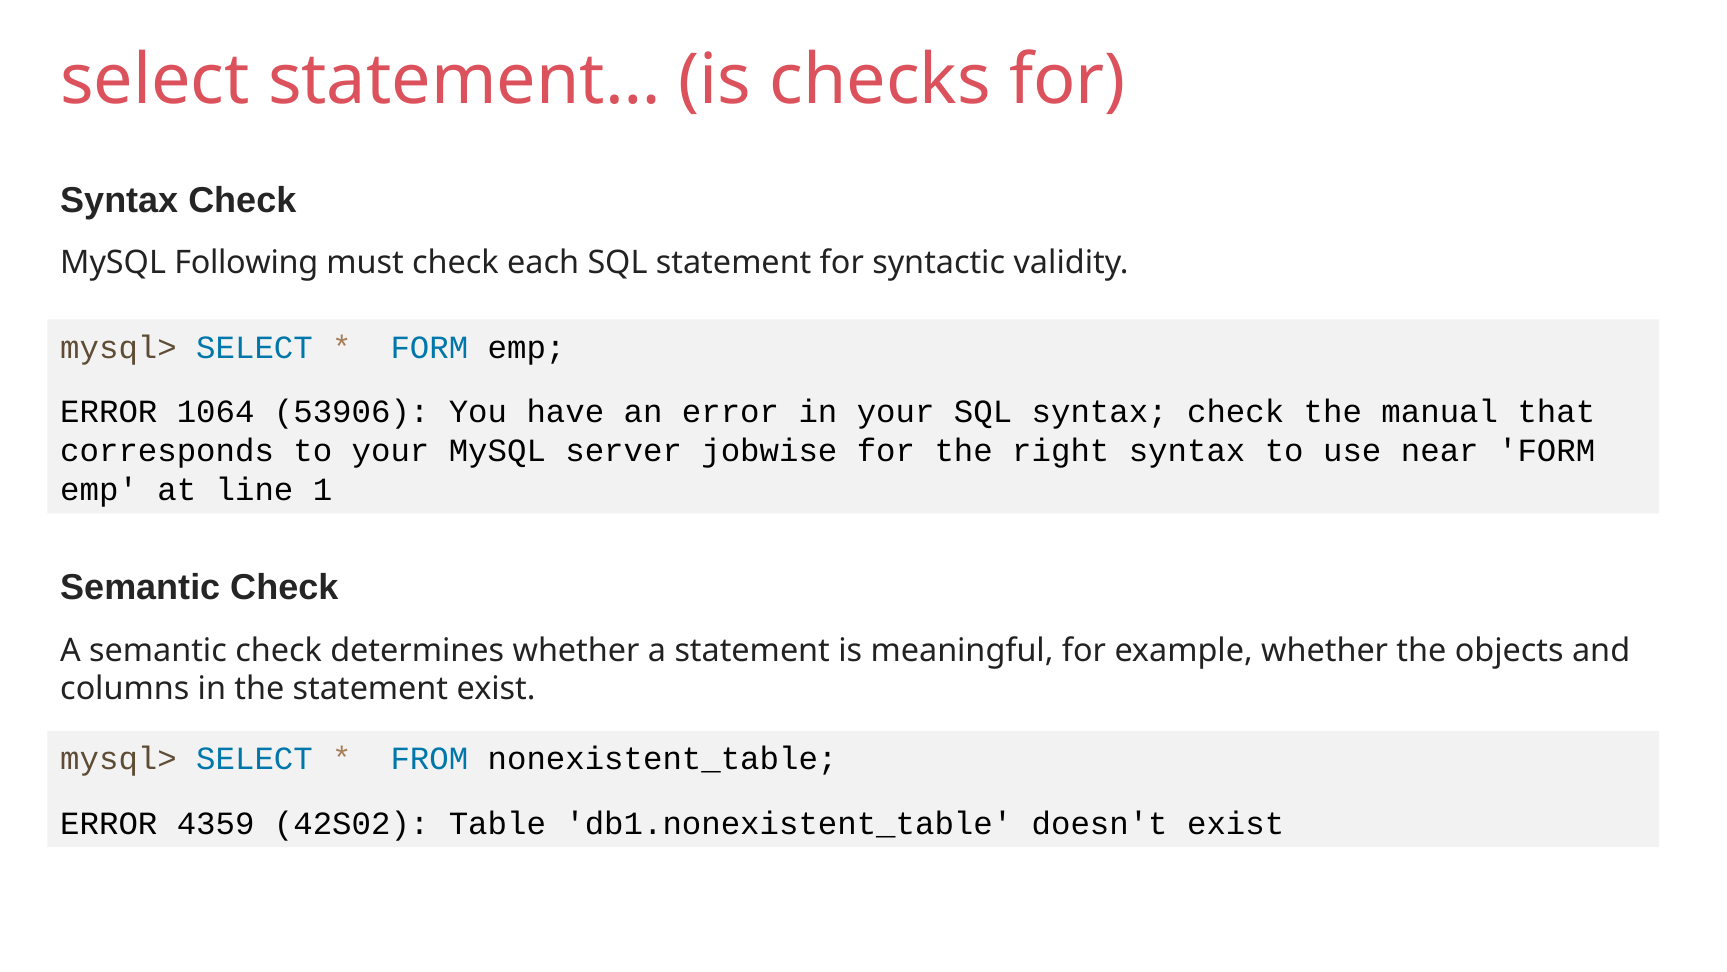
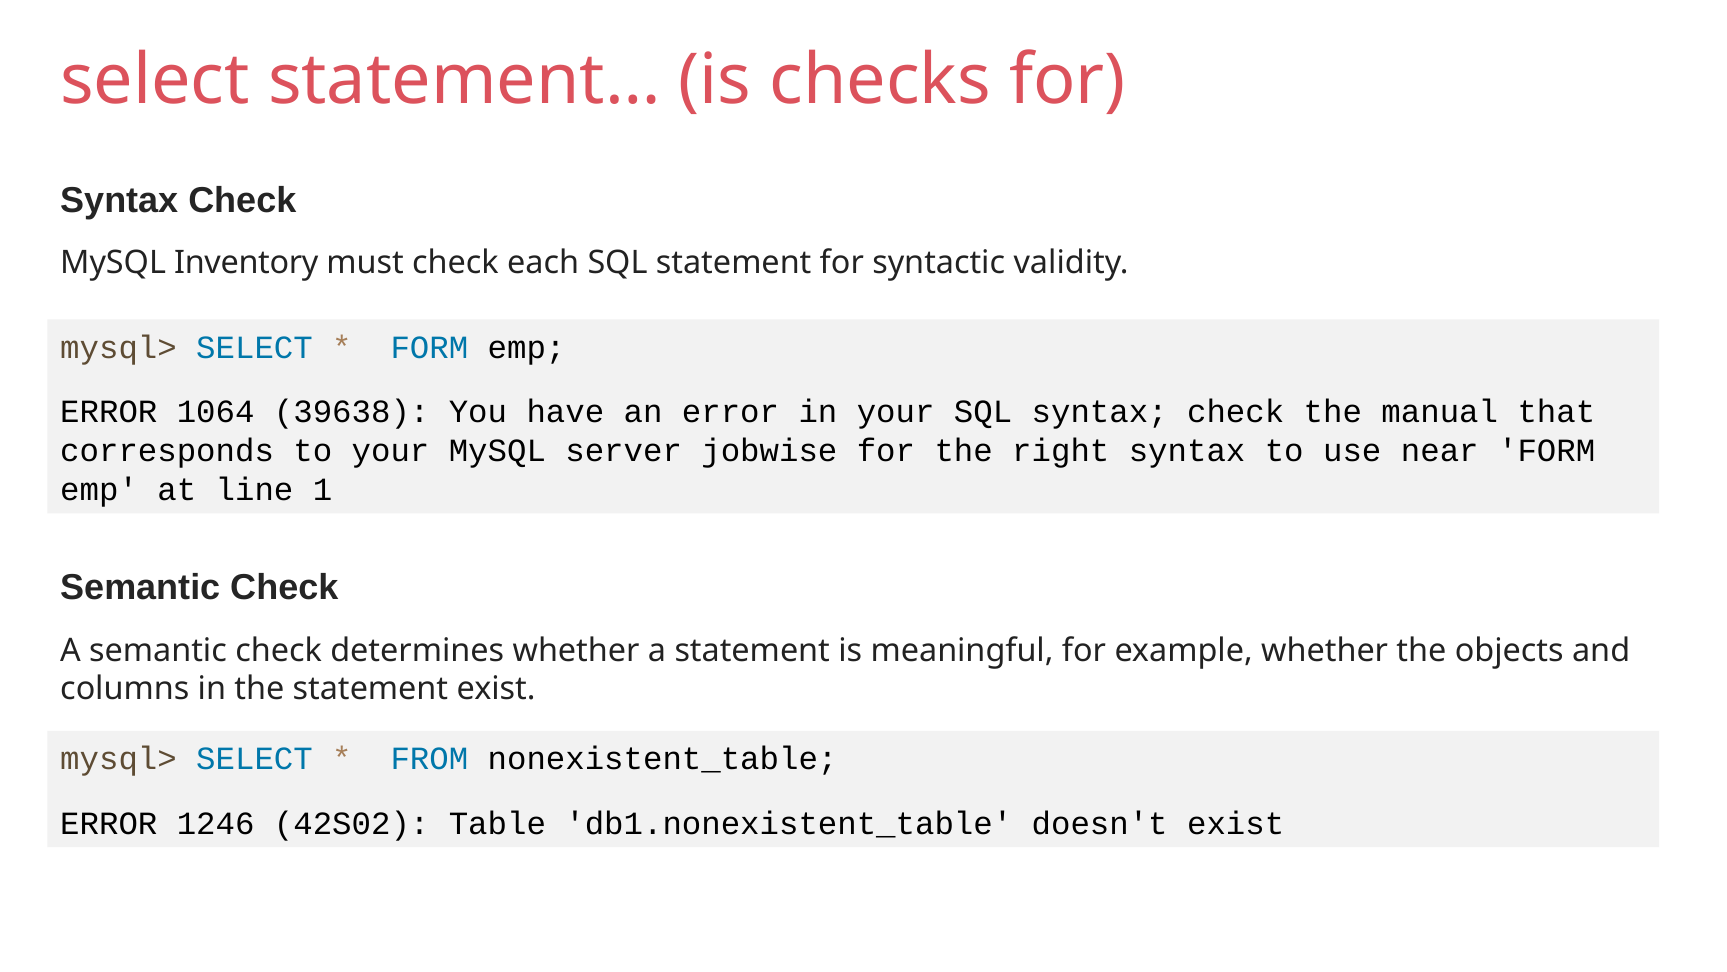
Following: Following -> Inventory (246, 262)
53906: 53906 -> 39638 (352, 412)
4359: 4359 -> 1246 (216, 823)
